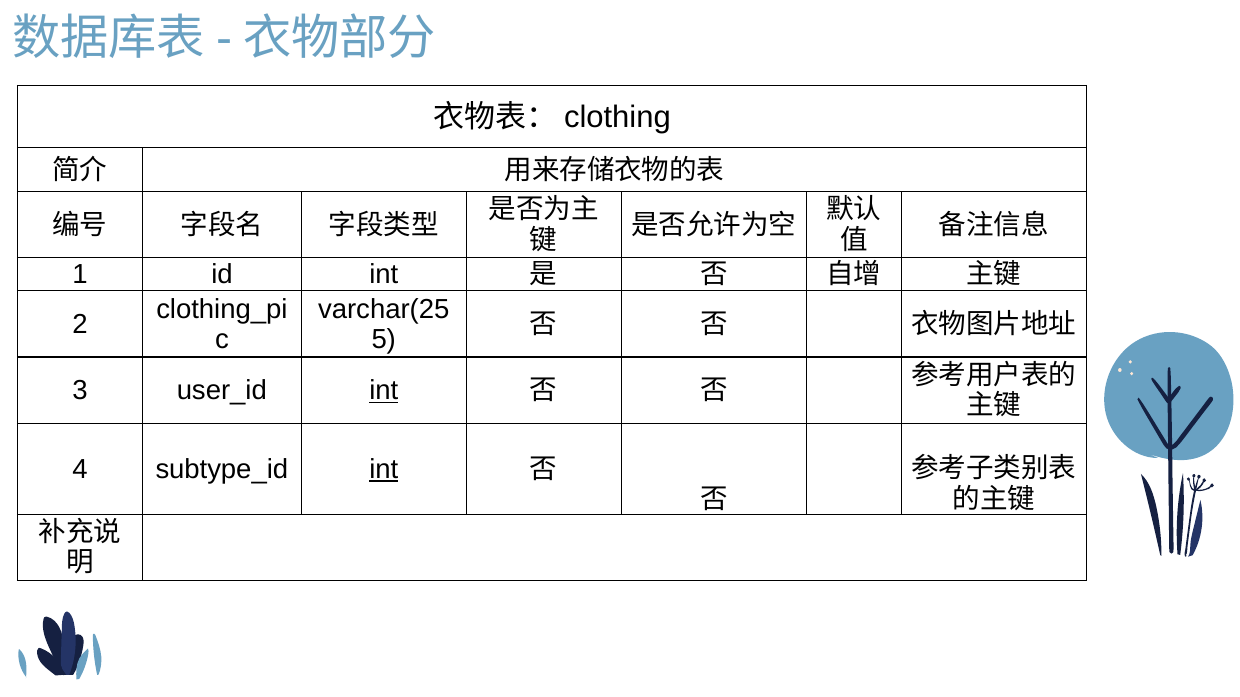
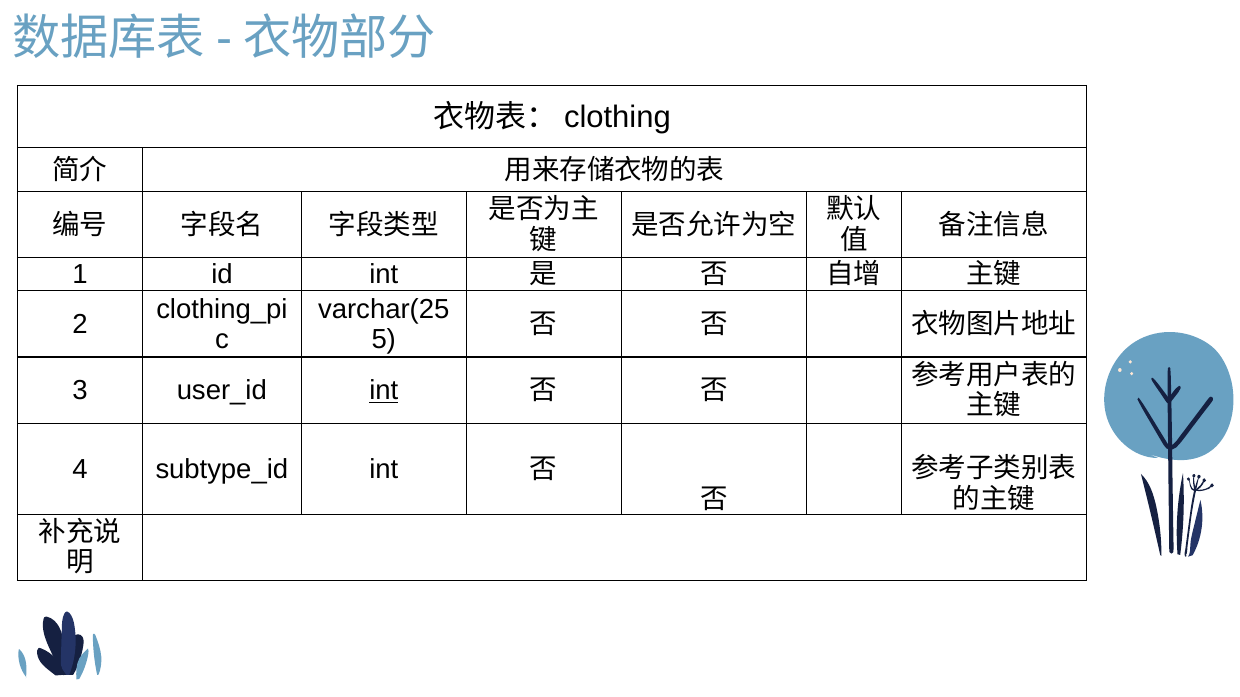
int underline: present -> none (384, 469)
